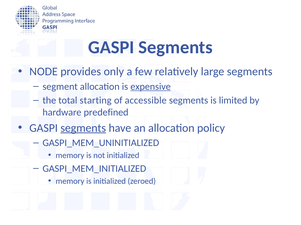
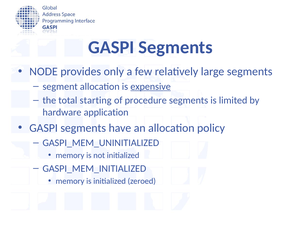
accessible: accessible -> procedure (146, 101)
predefined: predefined -> application (106, 113)
segments underline: present -> none (83, 128)
